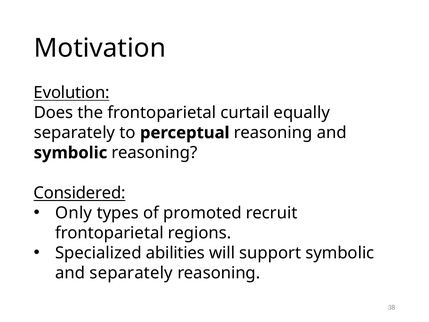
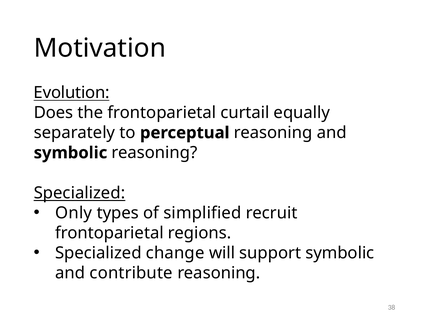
Considered: Considered -> Specialized (79, 193)
promoted: promoted -> simplified (202, 213)
abilities: abilities -> change (175, 253)
and separately: separately -> contribute (131, 273)
